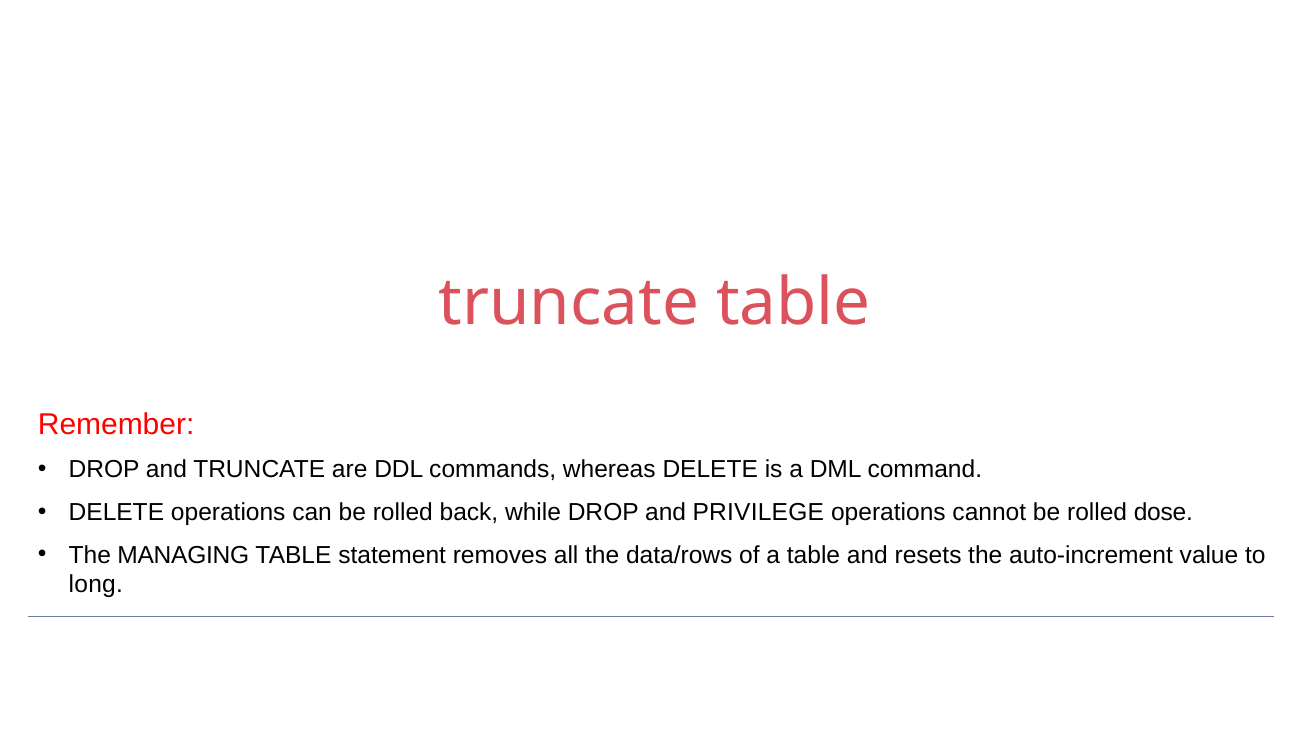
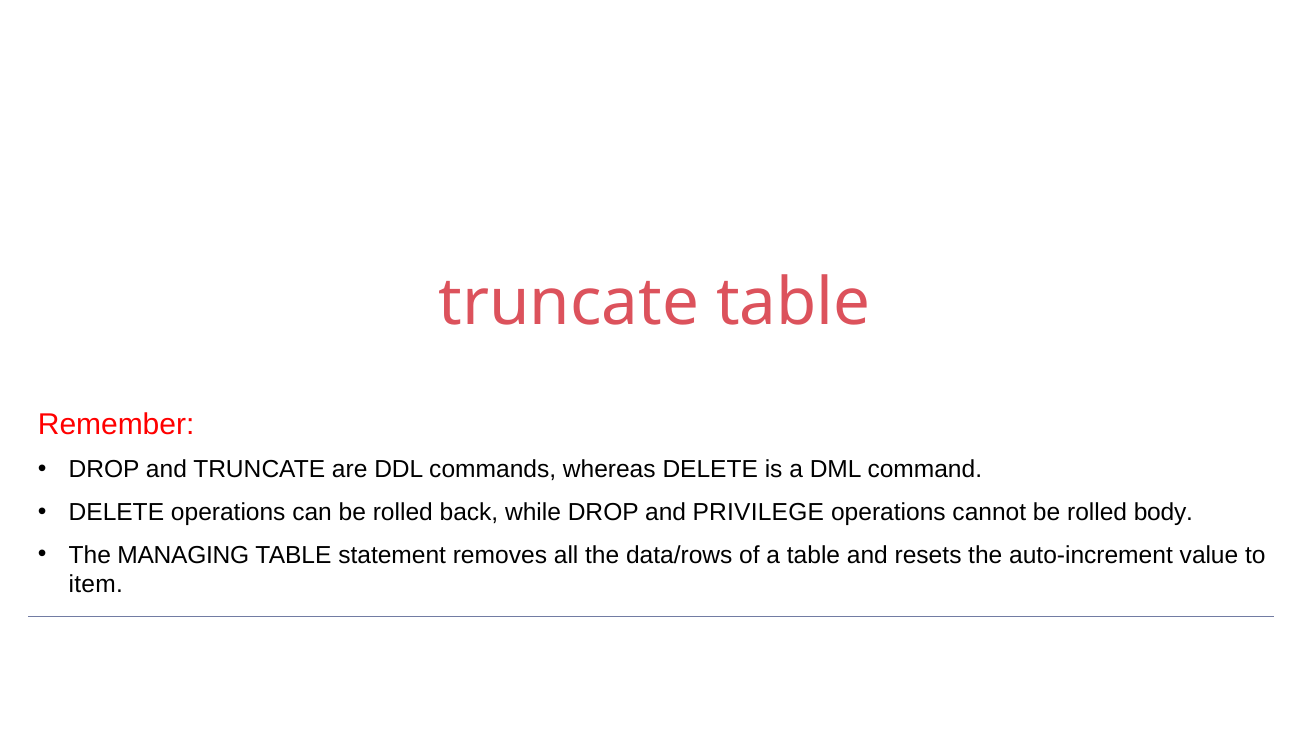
dose: dose -> body (1163, 512)
long: long -> item (96, 584)
